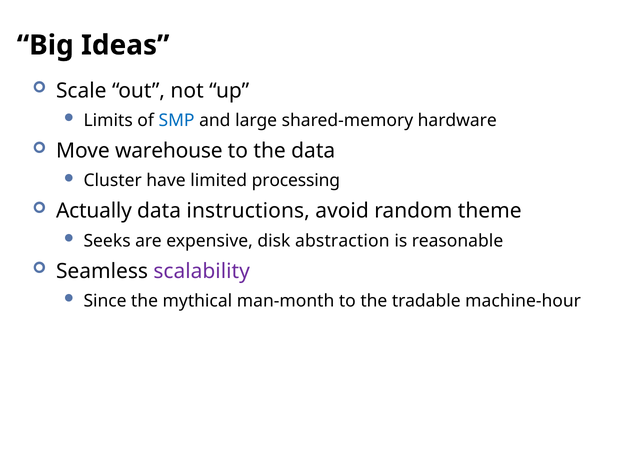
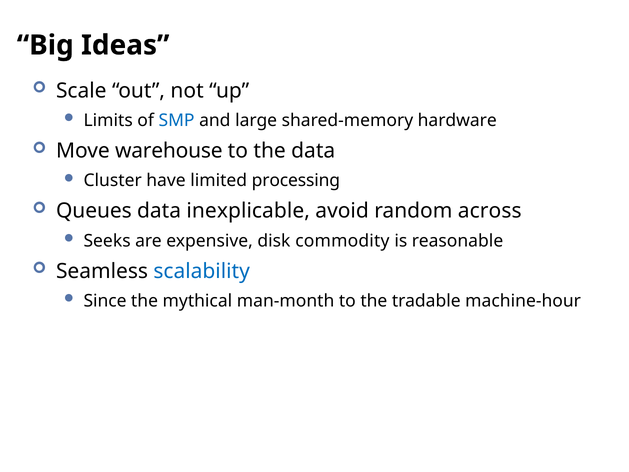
Actually: Actually -> Queues (94, 211)
instructions: instructions -> inexplicable (248, 211)
theme: theme -> across (490, 211)
abstraction: abstraction -> commodity (342, 241)
scalability colour: purple -> blue (202, 271)
